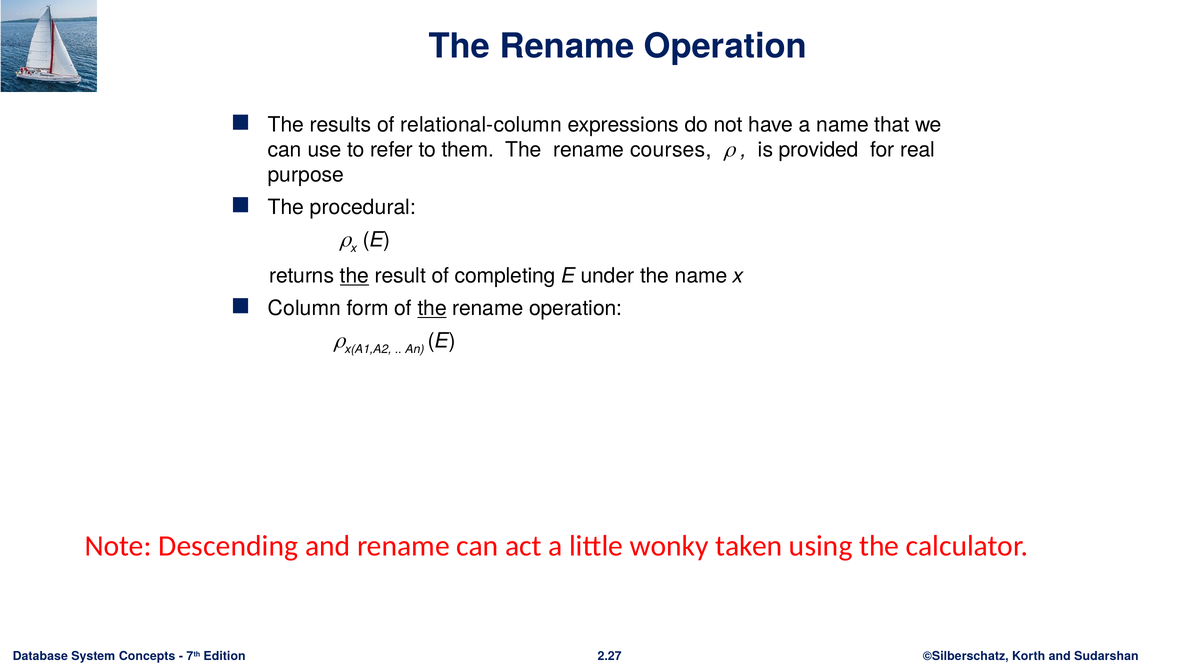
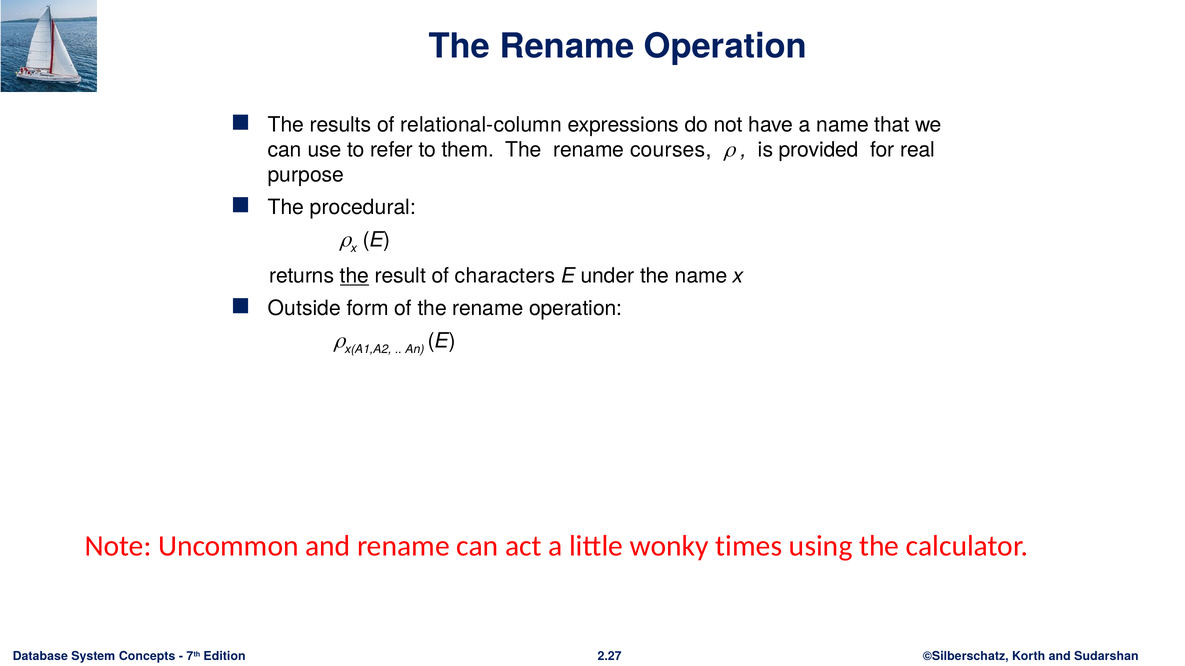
completing: completing -> characters (505, 276)
Column: Column -> Outside (304, 309)
the underline: present -> none (432, 309)
Descending: Descending -> Uncommon (228, 547)
taken: taken -> times (749, 547)
